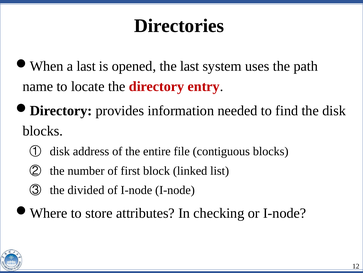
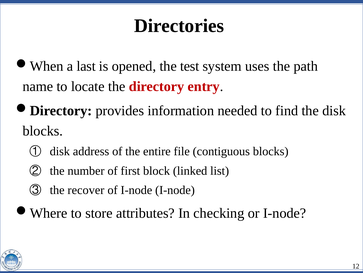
the last: last -> test (190, 66)
divided: divided -> recover (86, 190)
